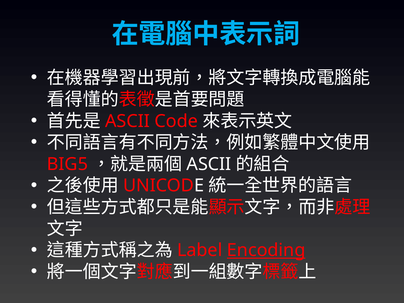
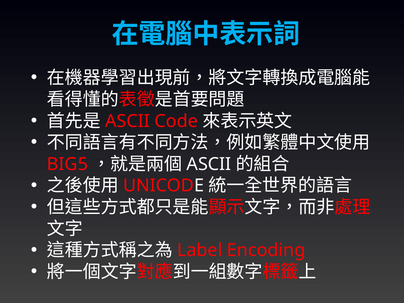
Encoding underline: present -> none (266, 250)
